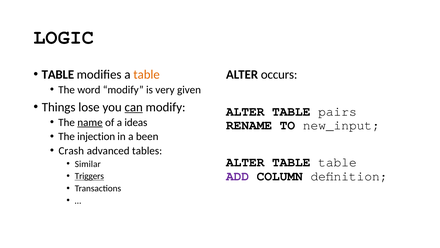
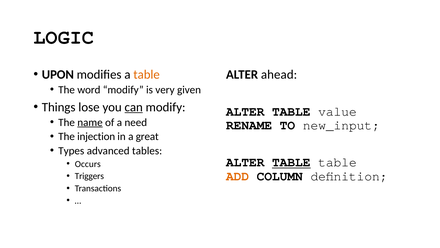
TABLE: TABLE -> UPON (58, 74)
occurs: occurs -> ahead (279, 74)
pairs: pairs -> value (337, 111)
ideas: ideas -> need (136, 122)
been: been -> great (147, 136)
Crash: Crash -> Types (71, 150)
TABLE underline: none -> present (291, 162)
Similar: Similar -> Occurs (88, 164)
ADD colour: purple -> orange (238, 176)
Triggers underline: present -> none (89, 176)
